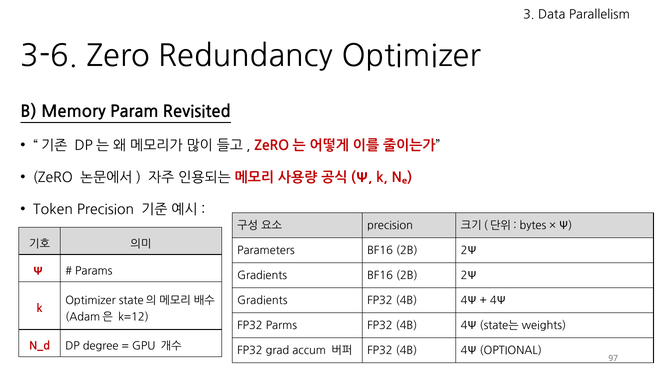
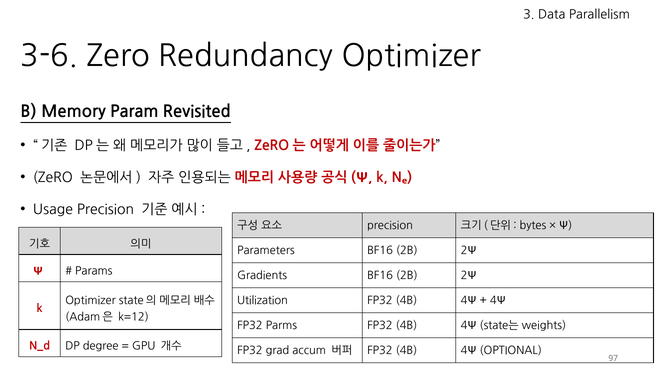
Token: Token -> Usage (53, 210)
Gradients: Gradients -> Utilization (262, 301)
